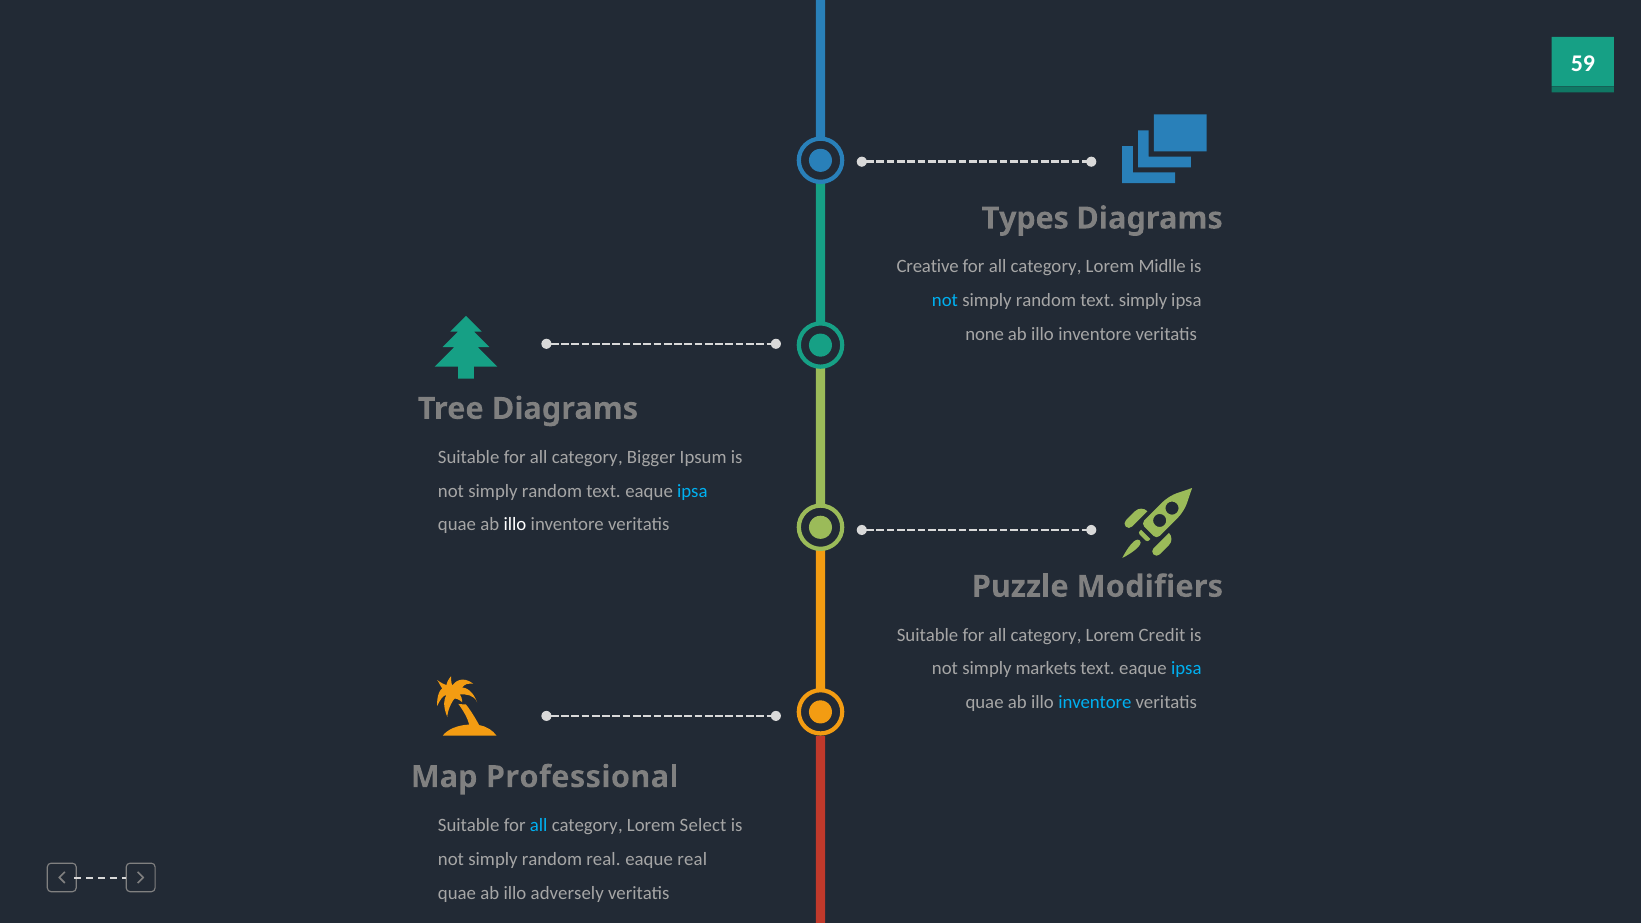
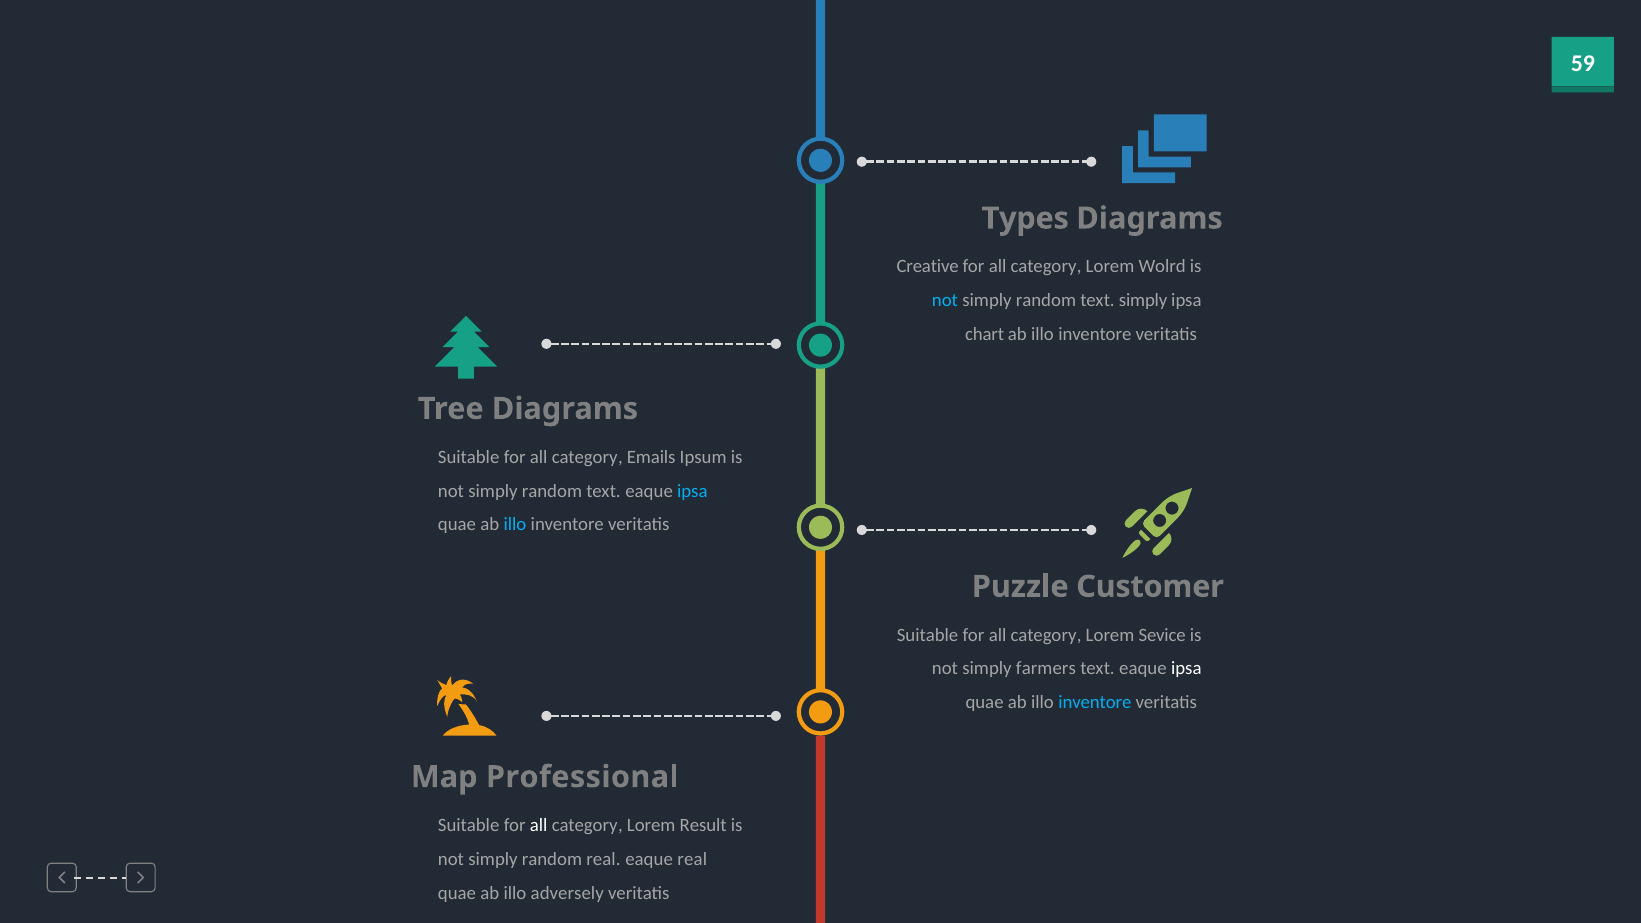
Midlle: Midlle -> Wolrd (1162, 267)
none: none -> chart (985, 334)
Bigger: Bigger -> Emails (651, 457)
illo colour: white -> light blue (515, 525)
Modifiers: Modifiers -> Customer (1150, 587)
Credit: Credit -> Sevice (1162, 635)
markets: markets -> farmers (1046, 669)
ipsa colour: light blue -> white (1186, 669)
all colour: light blue -> white (539, 825)
Select: Select -> Result (703, 825)
